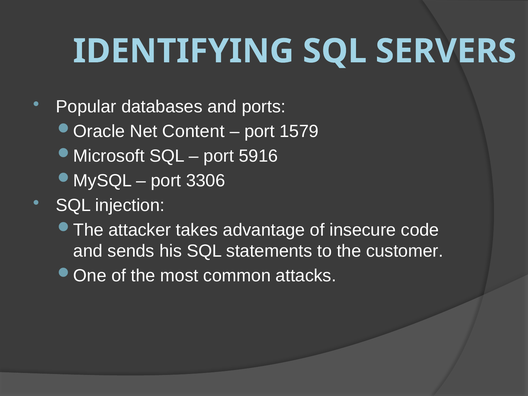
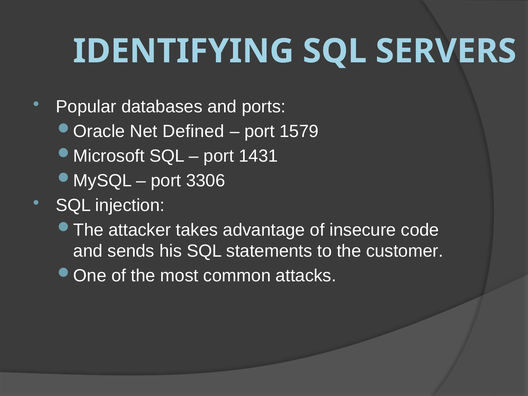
Content: Content -> Defined (193, 131)
5916: 5916 -> 1431 (258, 156)
